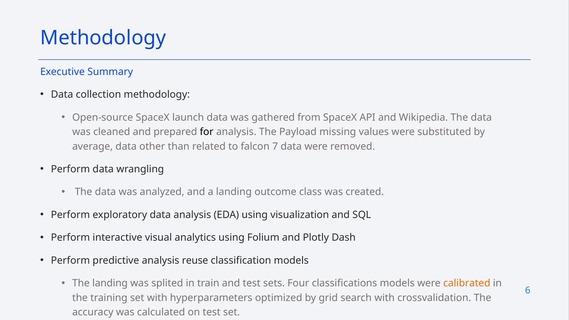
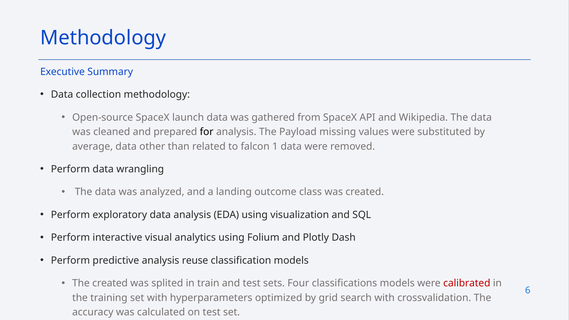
7: 7 -> 1 (275, 146)
The landing: landing -> created (110, 283)
calibrated colour: orange -> red (467, 283)
